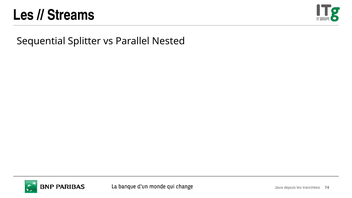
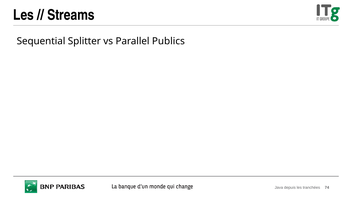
Nested: Nested -> Publics (168, 41)
